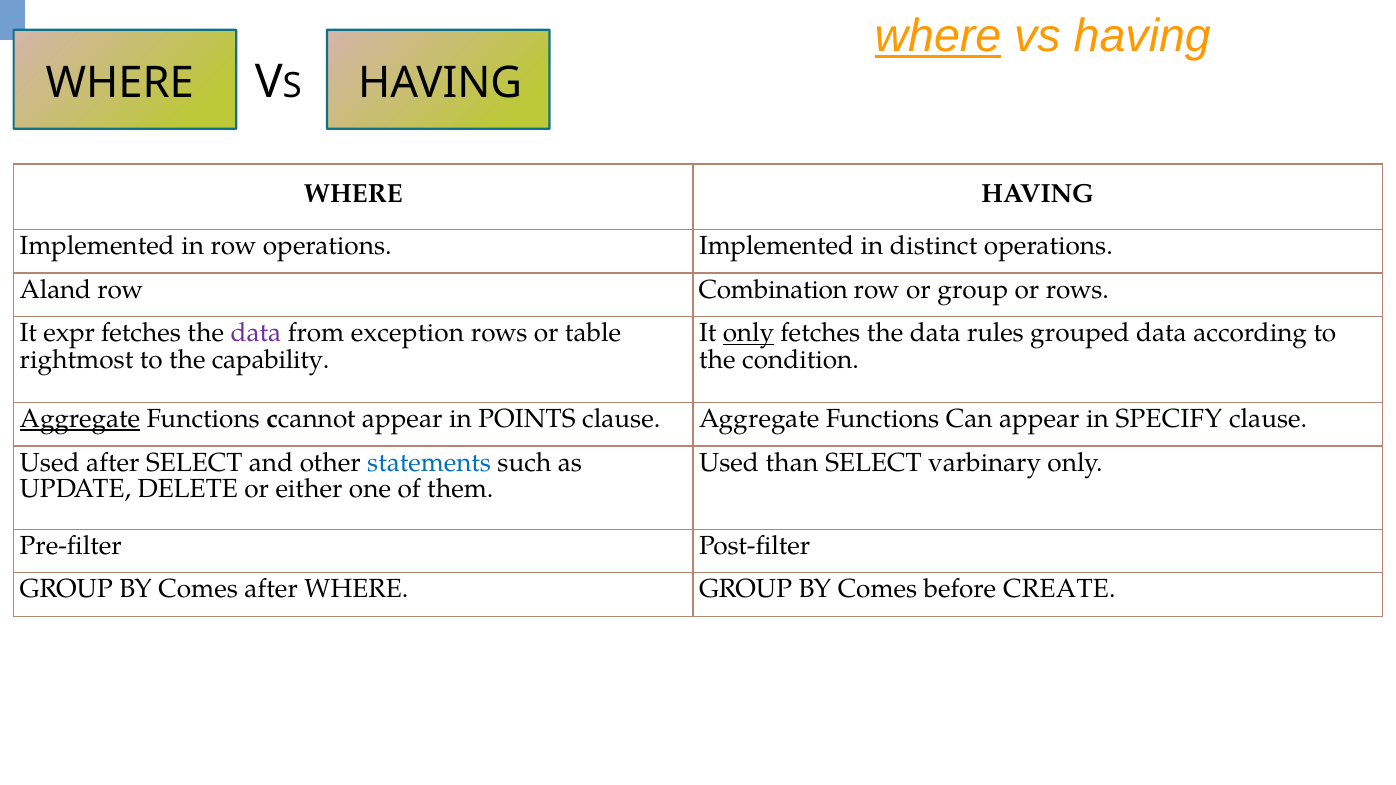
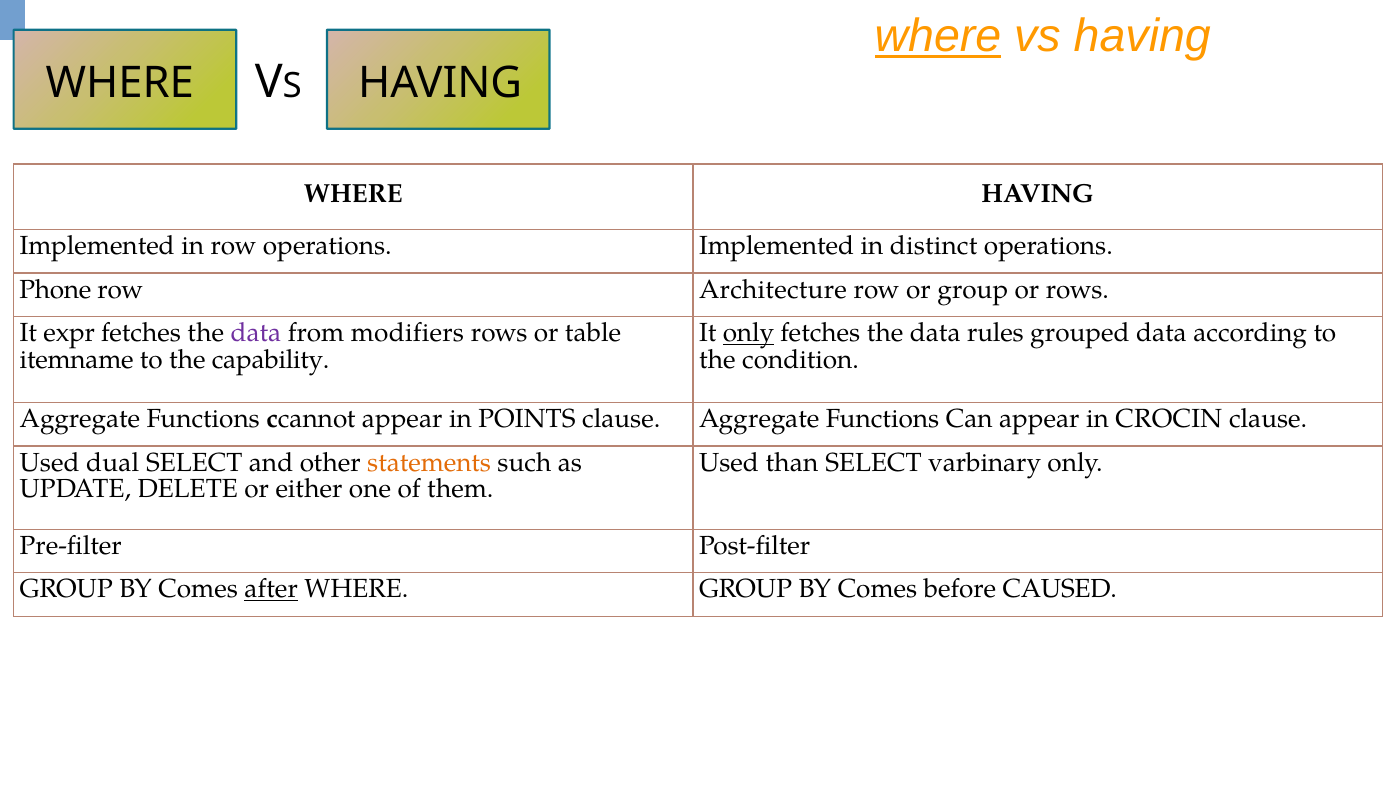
Aland: Aland -> Phone (55, 289)
Combination: Combination -> Architecture (773, 289)
exception: exception -> modifiers (407, 333)
rightmost: rightmost -> itemname (77, 359)
Aggregate underline: present -> none (80, 419)
SPECIFY: SPECIFY -> CROCIN (1169, 419)
Used after: after -> dual (113, 463)
statements colour: blue -> orange (429, 463)
after underline: none -> present (271, 589)
CREATE: CREATE -> CAUSED (1060, 589)
